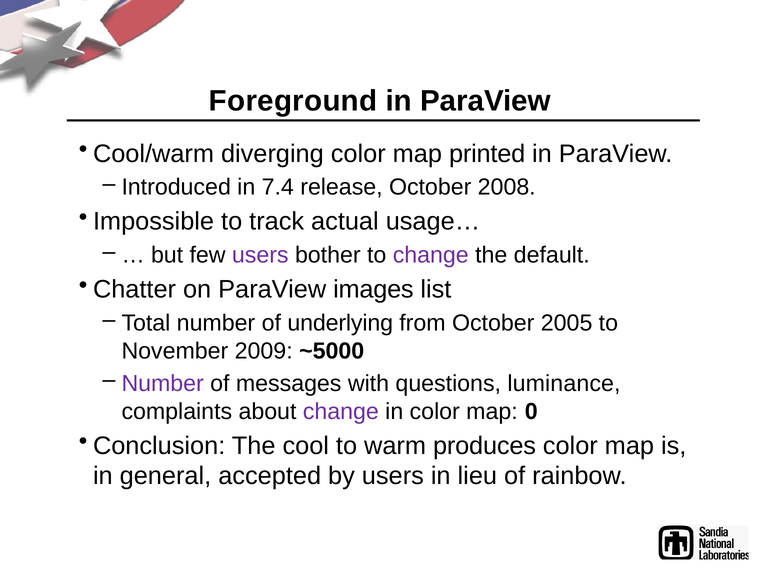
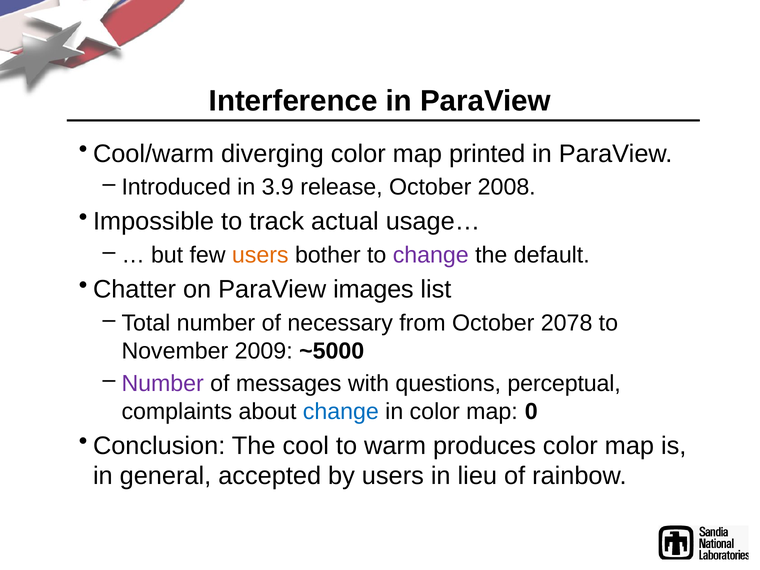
Foreground: Foreground -> Interference (293, 101)
7.4: 7.4 -> 3.9 (278, 187)
users colour: purple -> orange (260, 255)
underlying: underlying -> necessary (340, 323)
2005: 2005 -> 2078 (567, 323)
luminance: luminance -> perceptual (564, 384)
change colour: purple -> blue (341, 411)
